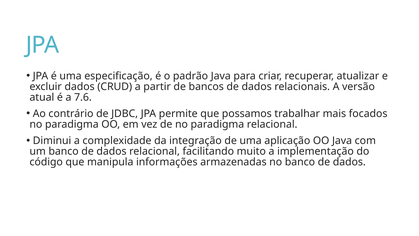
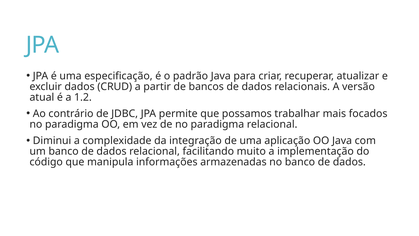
7.6: 7.6 -> 1.2 (83, 97)
